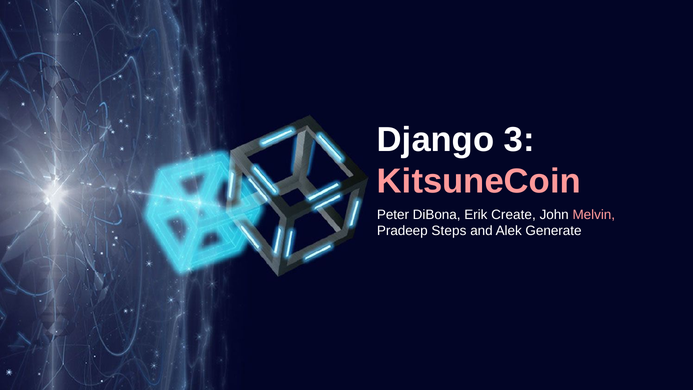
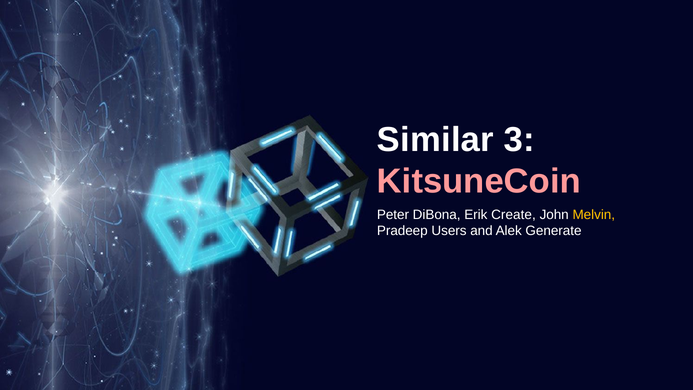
Django: Django -> Similar (435, 140)
Melvin colour: pink -> yellow (594, 214)
Steps: Steps -> Users (449, 231)
